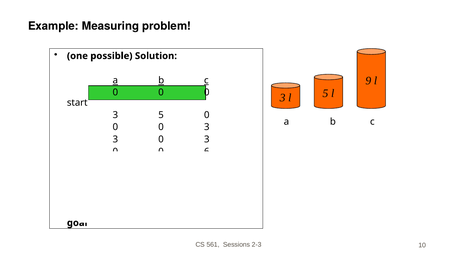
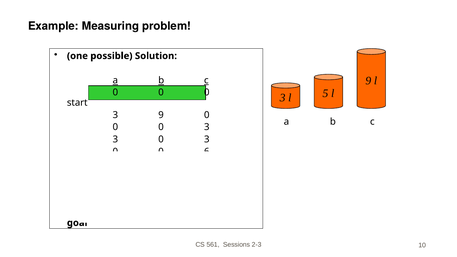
3 5: 5 -> 9 (161, 115)
